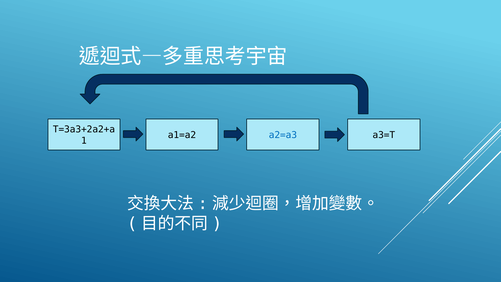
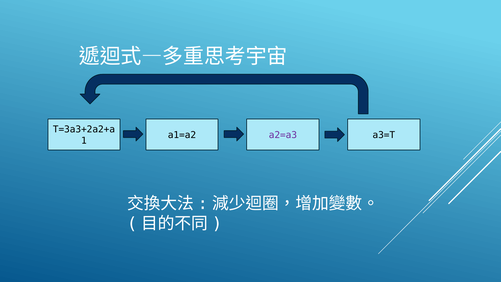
a2=a3 colour: blue -> purple (283, 135)
